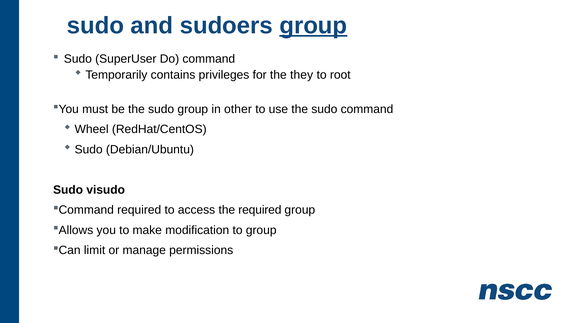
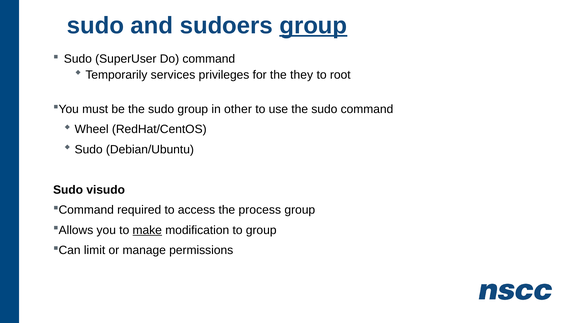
contains: contains -> services (173, 75)
the required: required -> process (260, 210)
make underline: none -> present (147, 230)
